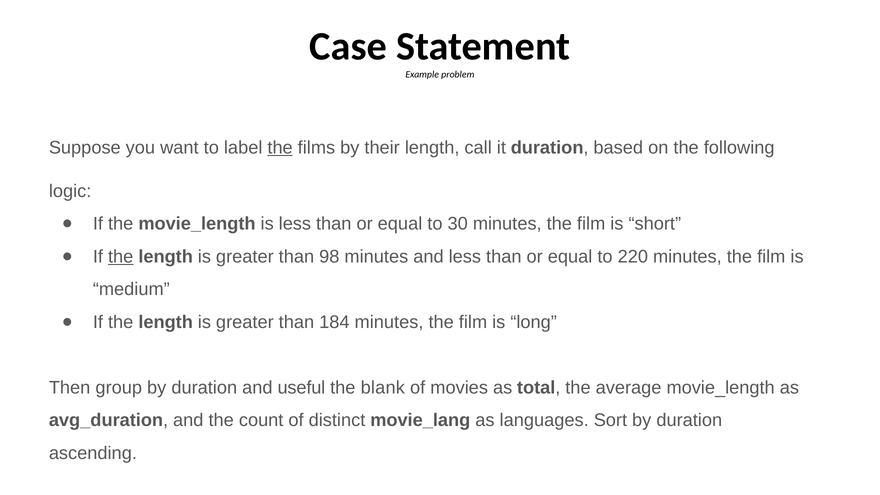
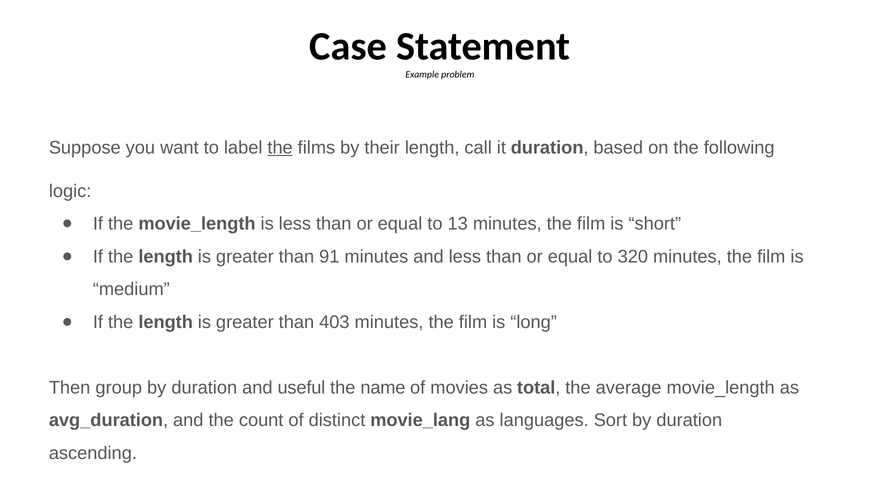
30: 30 -> 13 (458, 224)
the underline: present -> none (121, 257)
98: 98 -> 91 (329, 257)
220: 220 -> 320 (633, 257)
184: 184 -> 403 (334, 322)
blank: blank -> name (383, 388)
